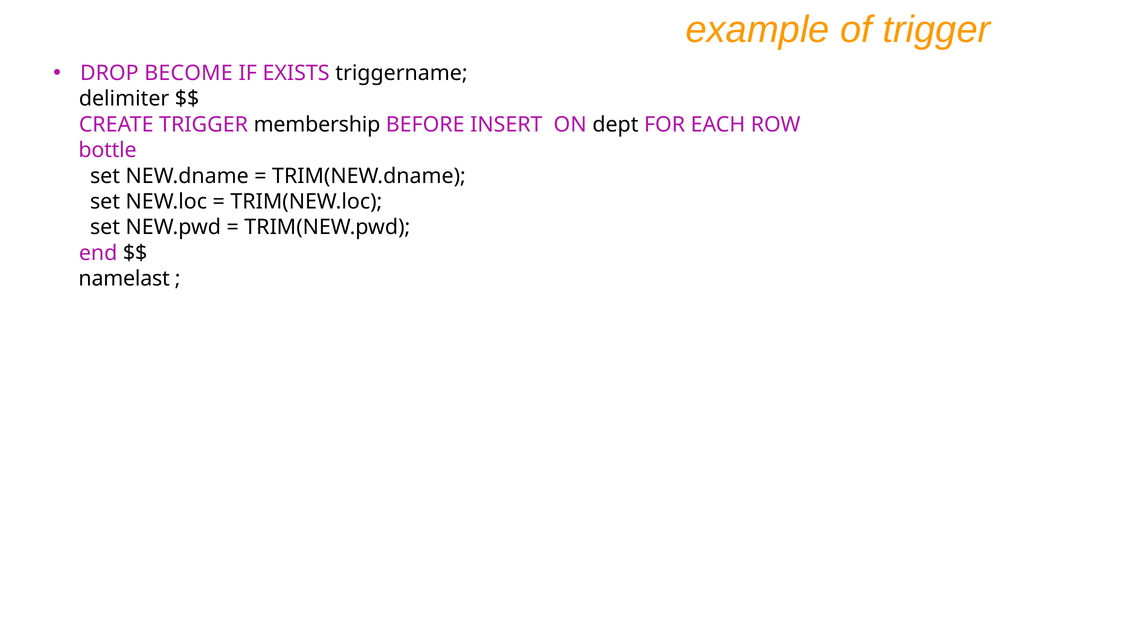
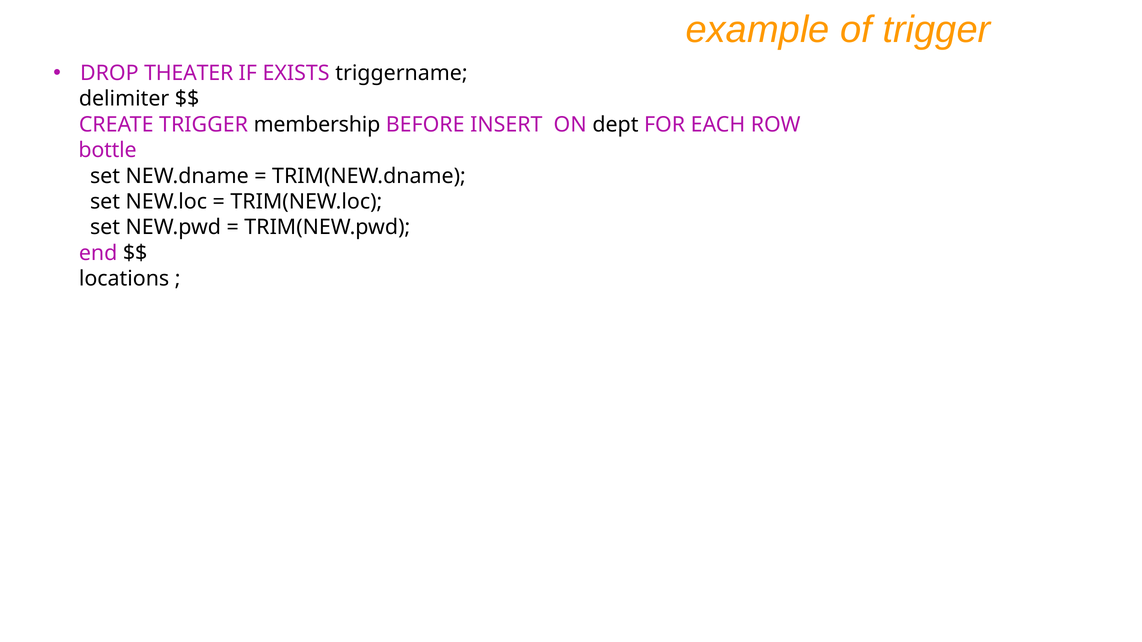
BECOME: BECOME -> THEATER (189, 73)
namelast: namelast -> locations (124, 279)
